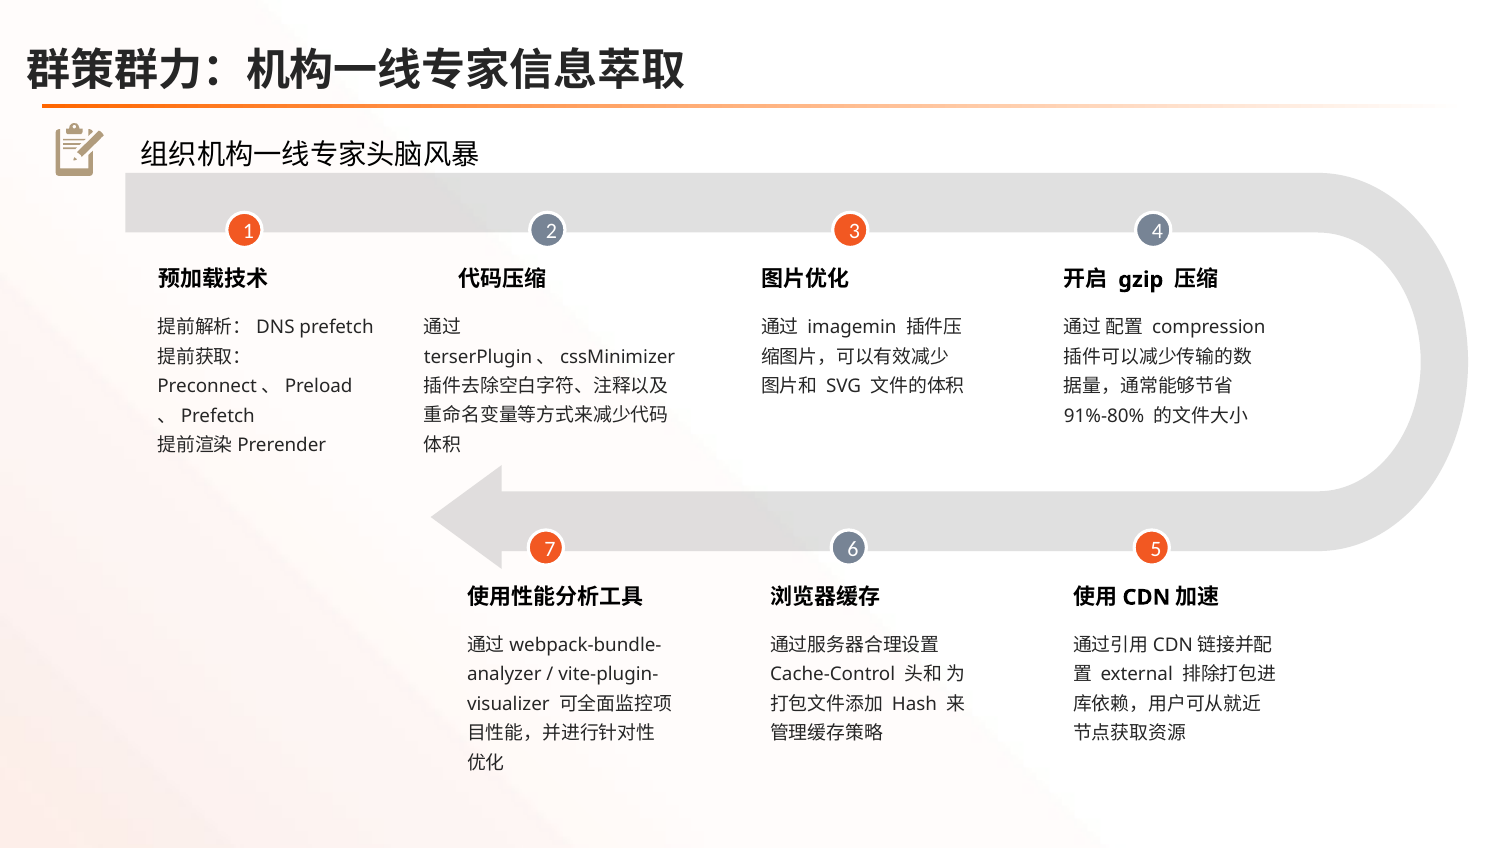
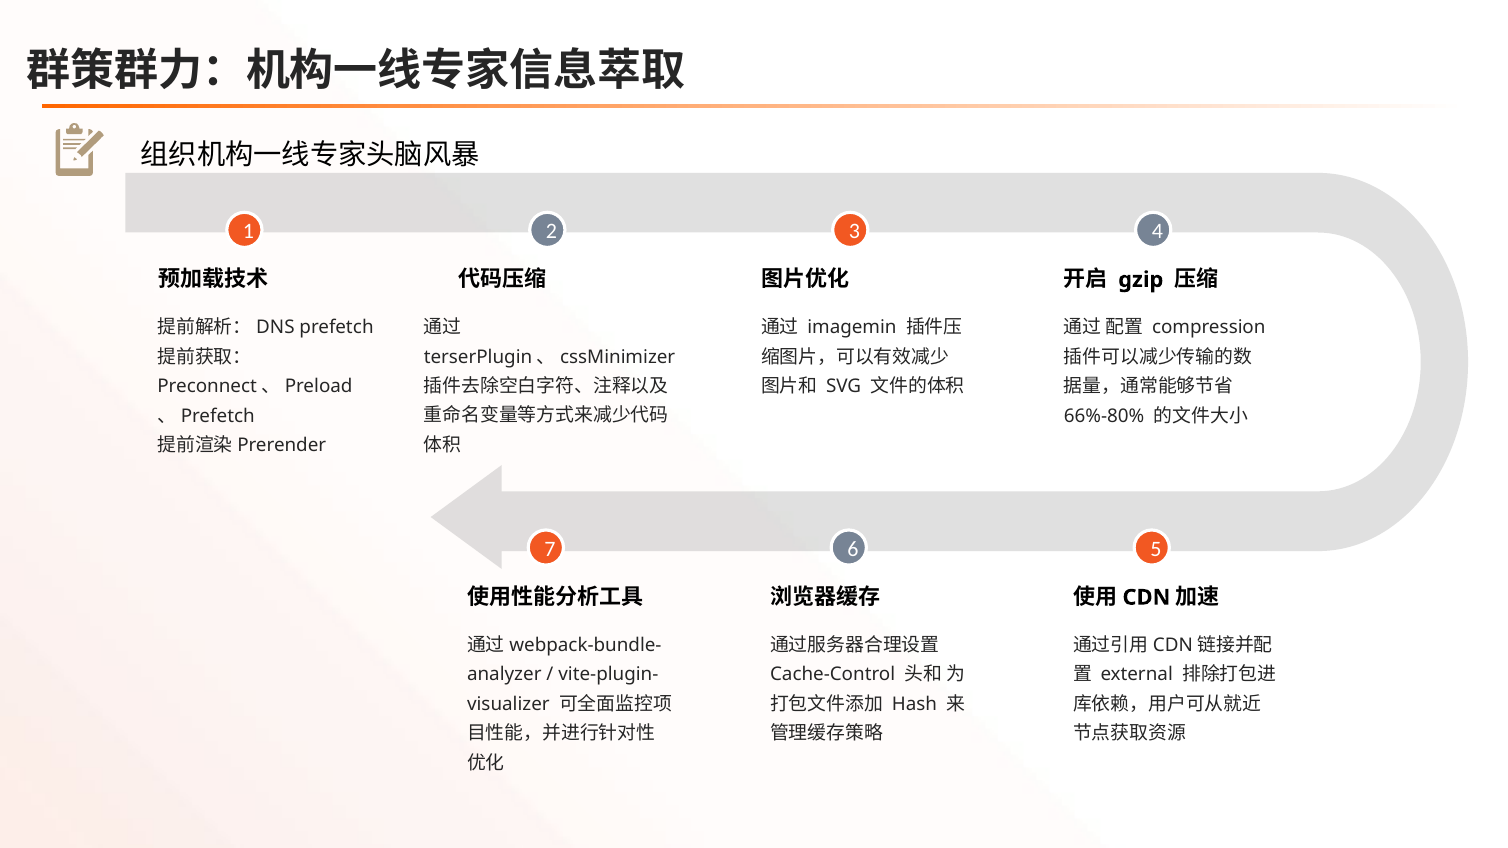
91%-80%: 91%-80% -> 66%-80% (1104, 416)
